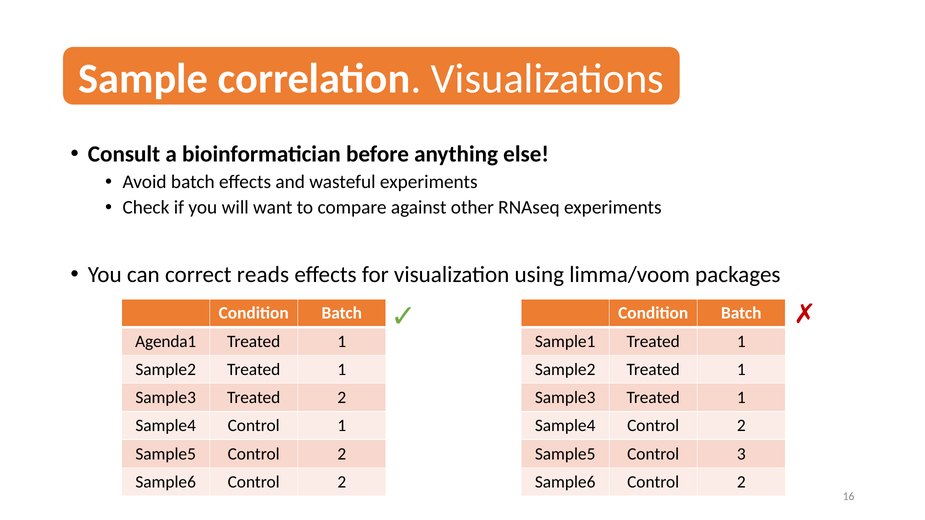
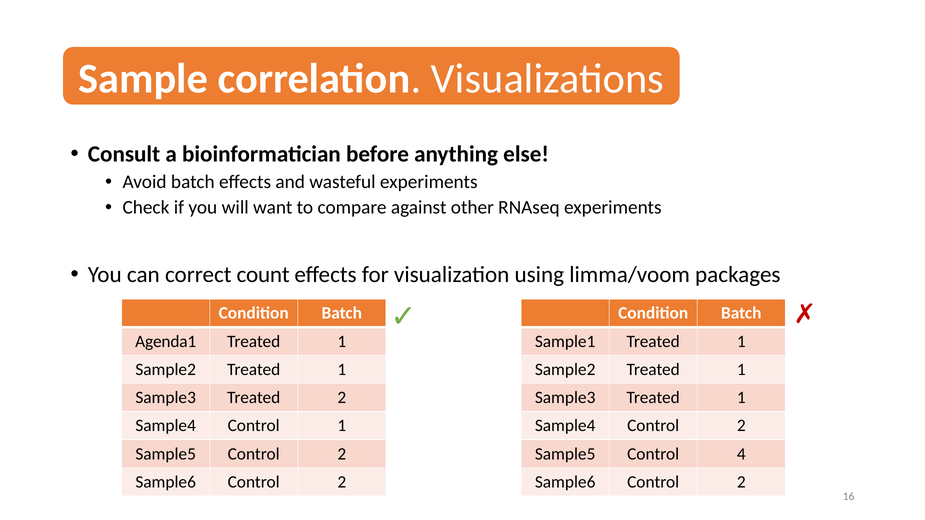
reads: reads -> count (263, 275)
3: 3 -> 4 (741, 454)
